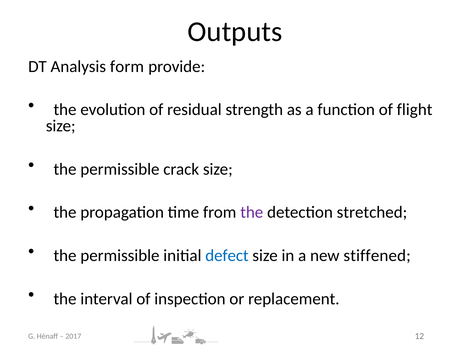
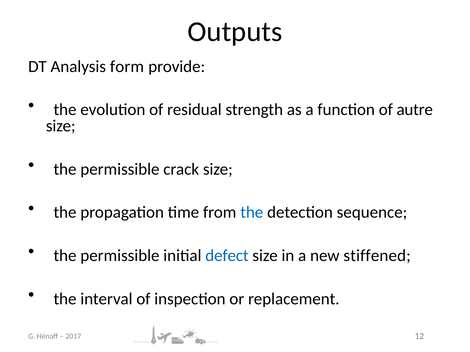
flight: flight -> autre (415, 110)
the colour: purple -> blue (252, 213)
stretched: stretched -> sequence (372, 213)
